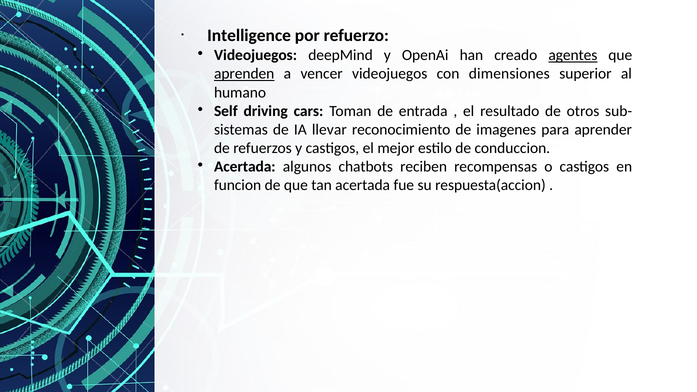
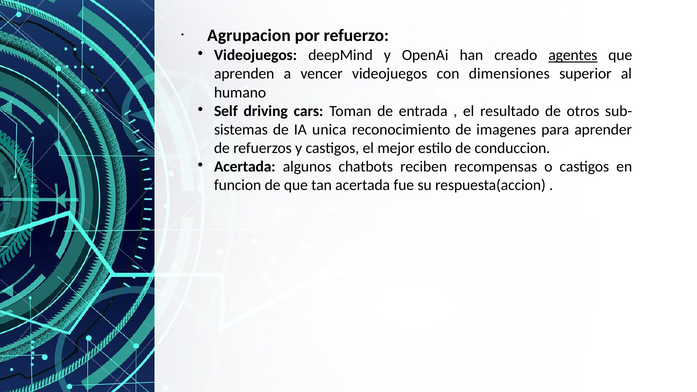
Intelligence: Intelligence -> Agrupacion (249, 36)
aprenden underline: present -> none (244, 74)
llevar: llevar -> unica (329, 130)
